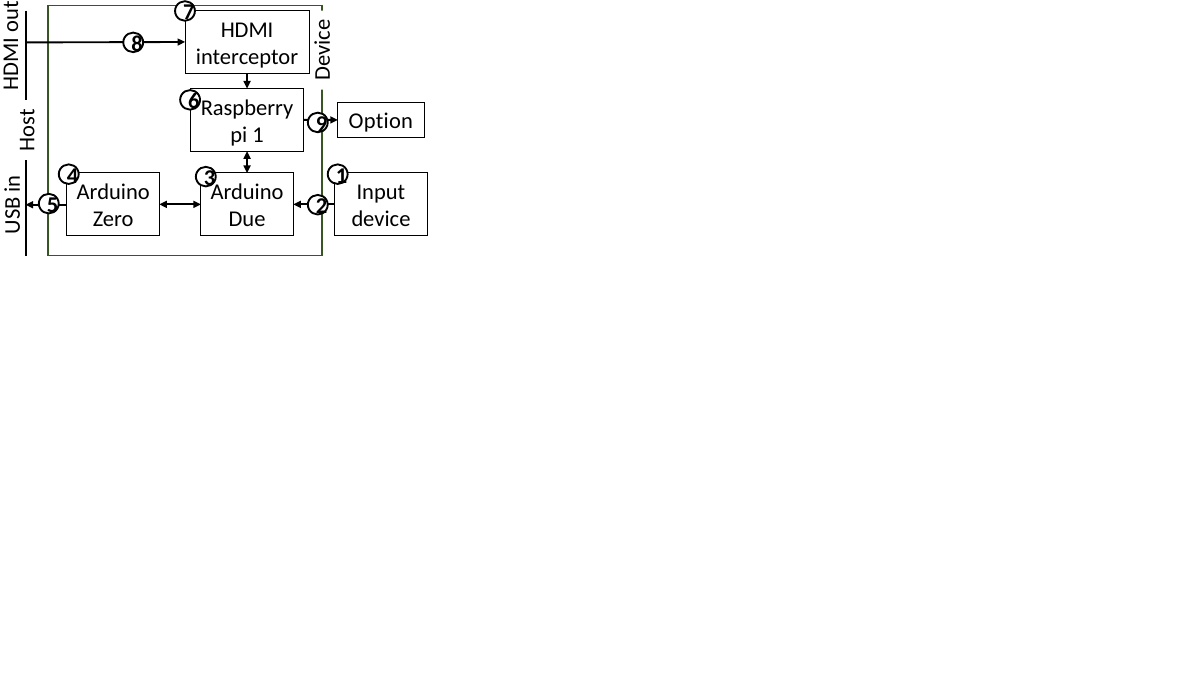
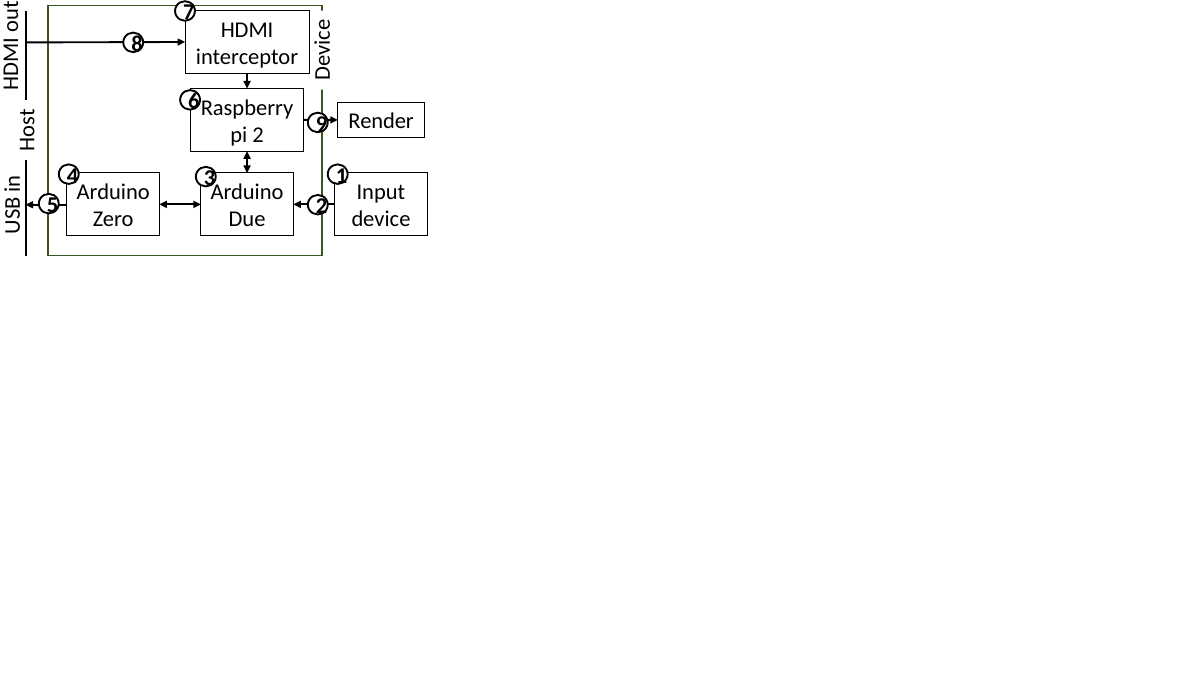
Option: Option -> Render (381, 121)
pi 1: 1 -> 2 (258, 135)
